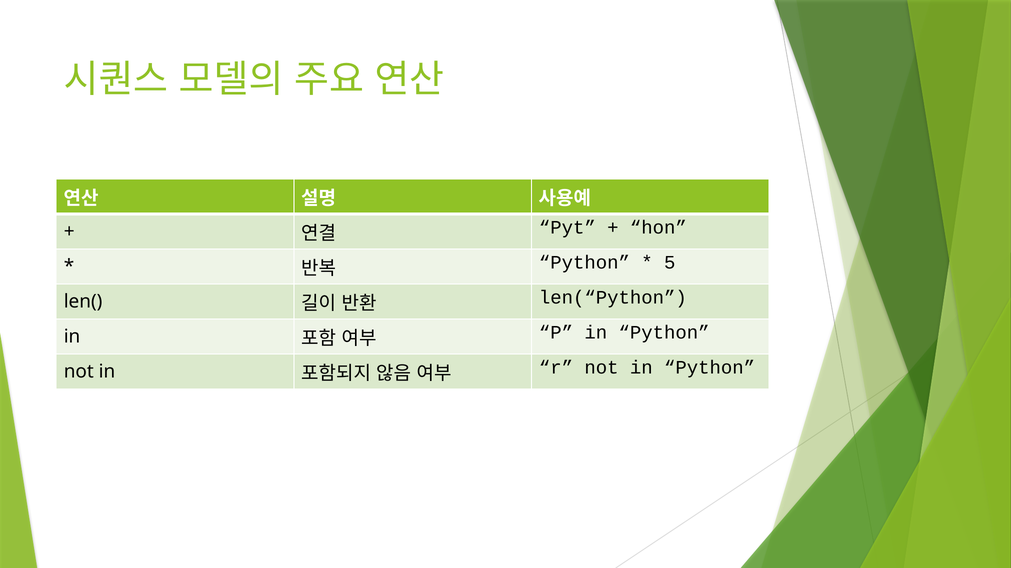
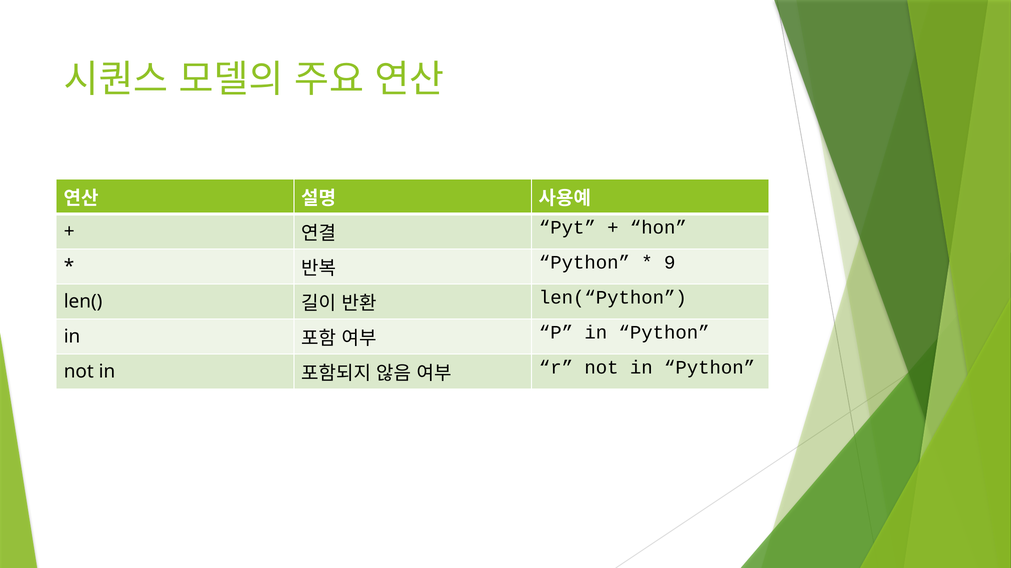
5: 5 -> 9 (670, 263)
